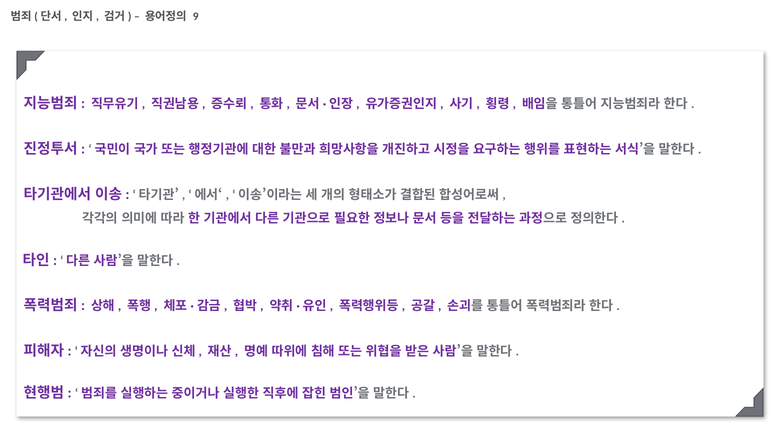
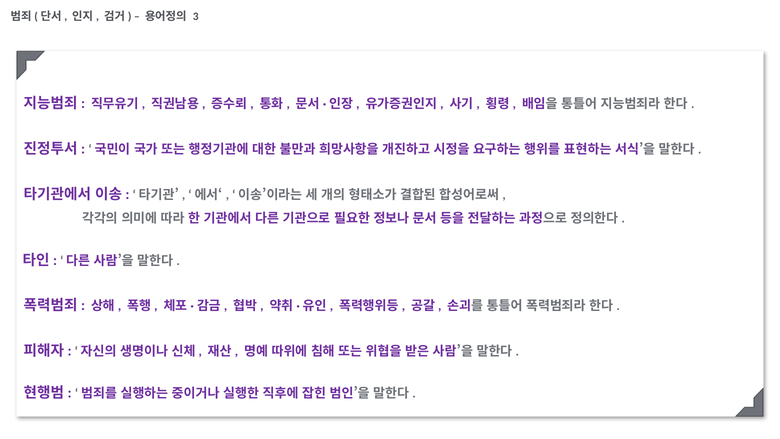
9: 9 -> 3 (196, 16)
